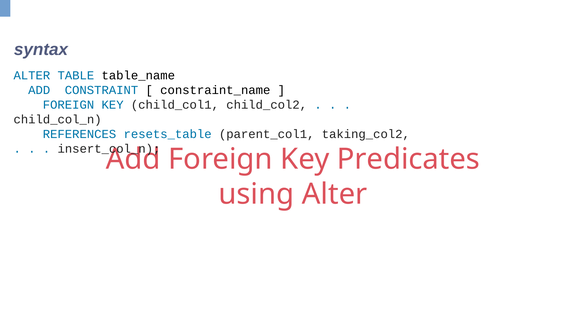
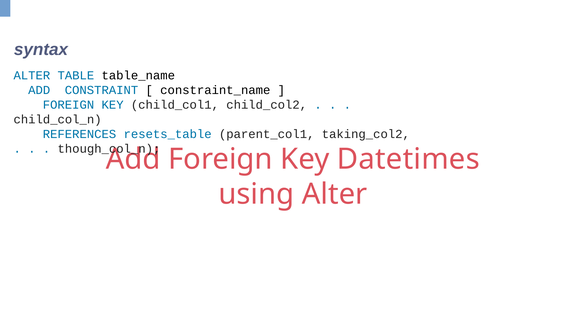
insert_col_n: insert_col_n -> though_col_n (109, 149)
Predicates: Predicates -> Datetimes (408, 159)
